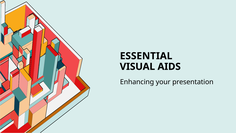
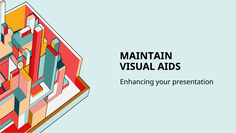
ESSENTIAL: ESSENTIAL -> MAINTAIN (146, 56)
